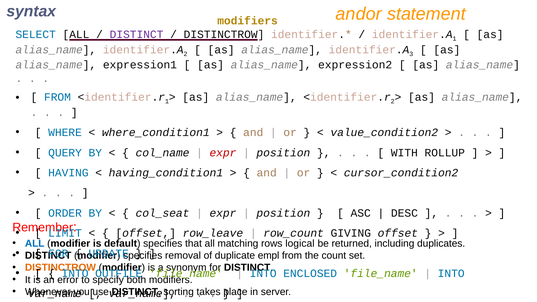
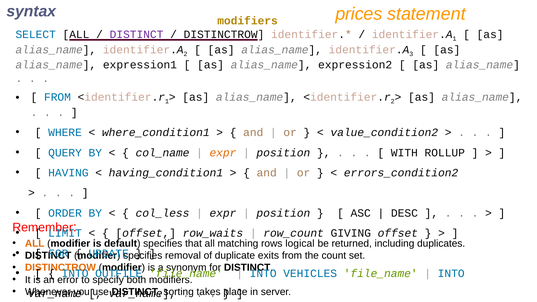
andor: andor -> prices (359, 14)
expr colour: red -> orange (223, 153)
cursor_condition2: cursor_condition2 -> errors_condition2 (401, 173)
col_seat: col_seat -> col_less (163, 213)
row_leave: row_leave -> row_waits (213, 233)
ALL colour: blue -> orange (35, 244)
empl: empl -> exits (268, 256)
ENCLOSED: ENCLOSED -> VEHICLES (310, 274)
